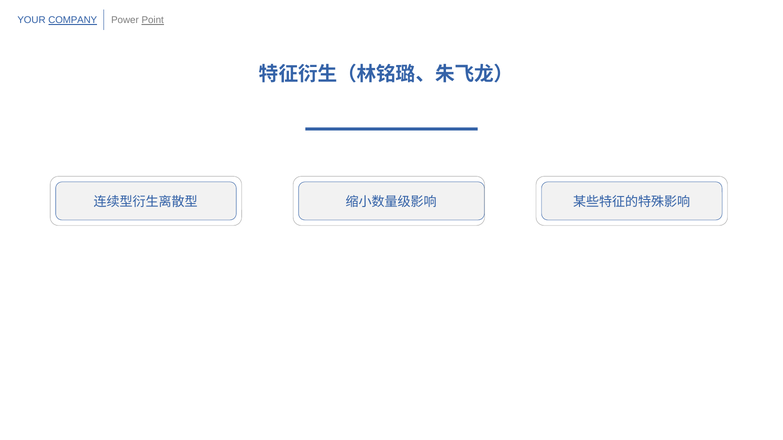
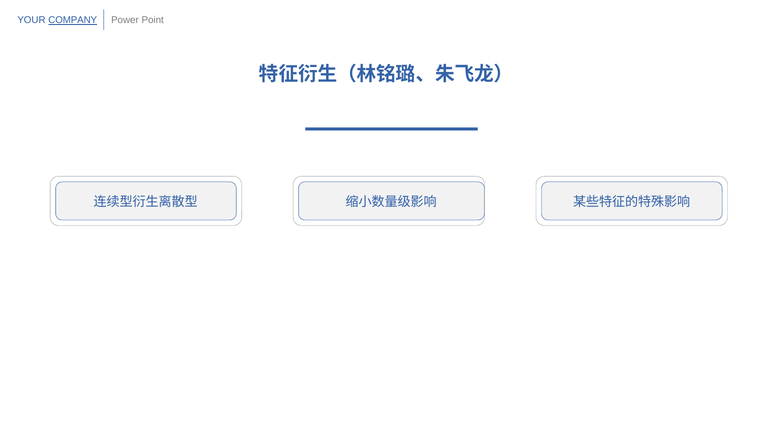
Point underline: present -> none (153, 20)
